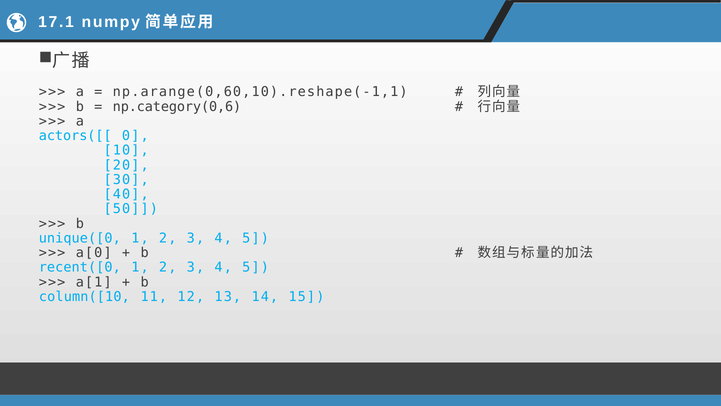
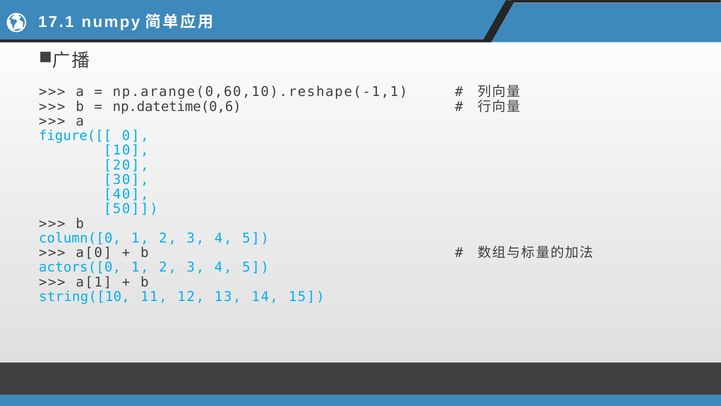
np.category(0,6: np.category(0,6 -> np.datetime(0,6 (177, 107)
actors([[: actors([[ -> figure([[ (75, 136)
unique([0: unique([0 -> column([0 (80, 238)
recent([0: recent([0 -> actors([0 (80, 267)
column([10: column([10 -> string([10 (84, 296)
